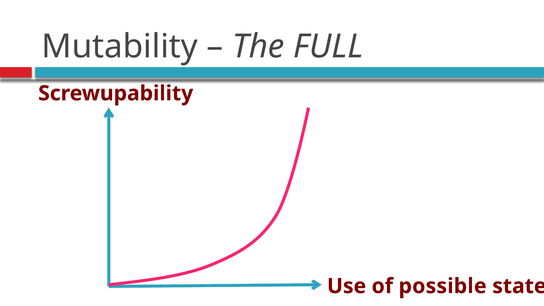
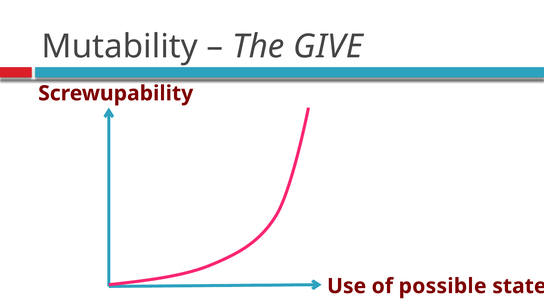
FULL: FULL -> GIVE (328, 47)
